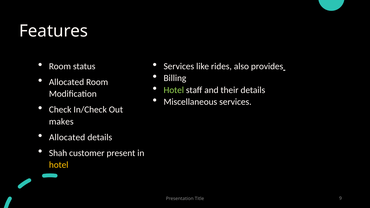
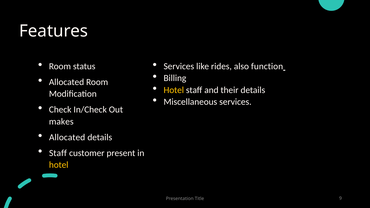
provides: provides -> function (267, 66)
Hotel colour: light green -> yellow (174, 90)
Shah: Shah -> Staff (58, 153)
